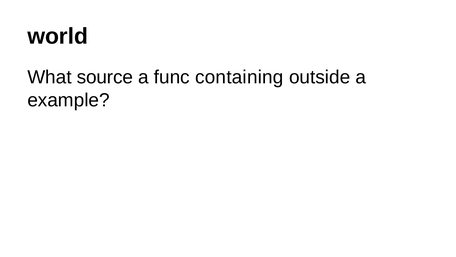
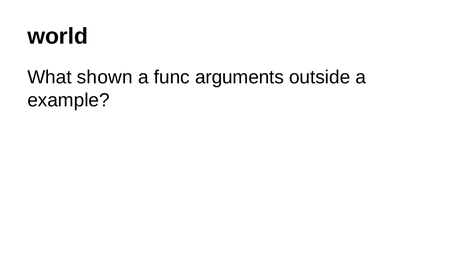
source: source -> shown (105, 77)
containing: containing -> arguments (239, 77)
